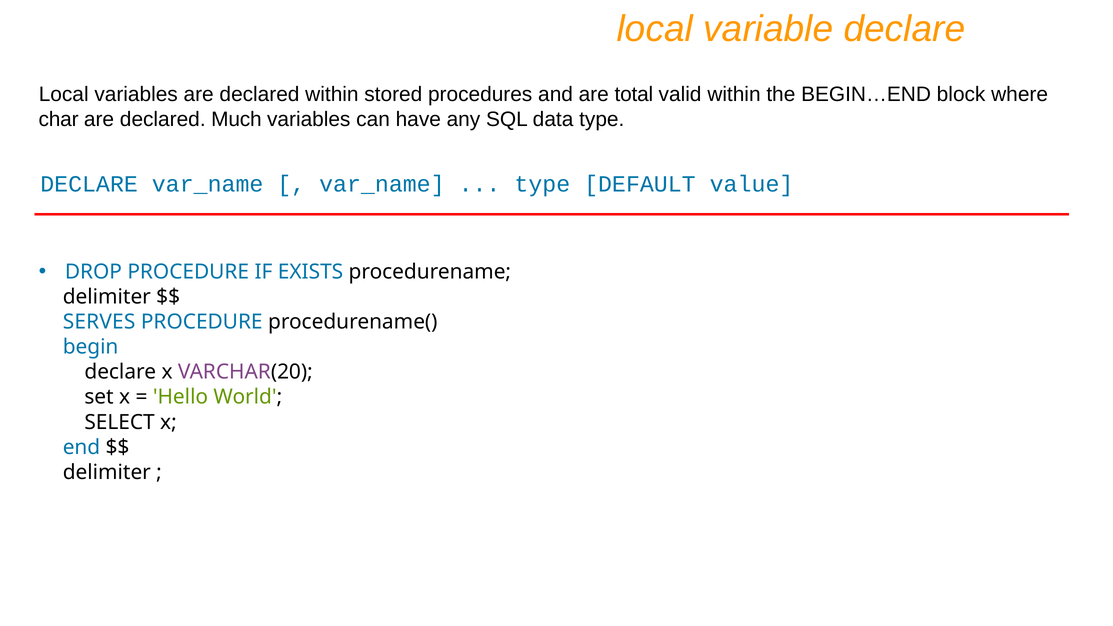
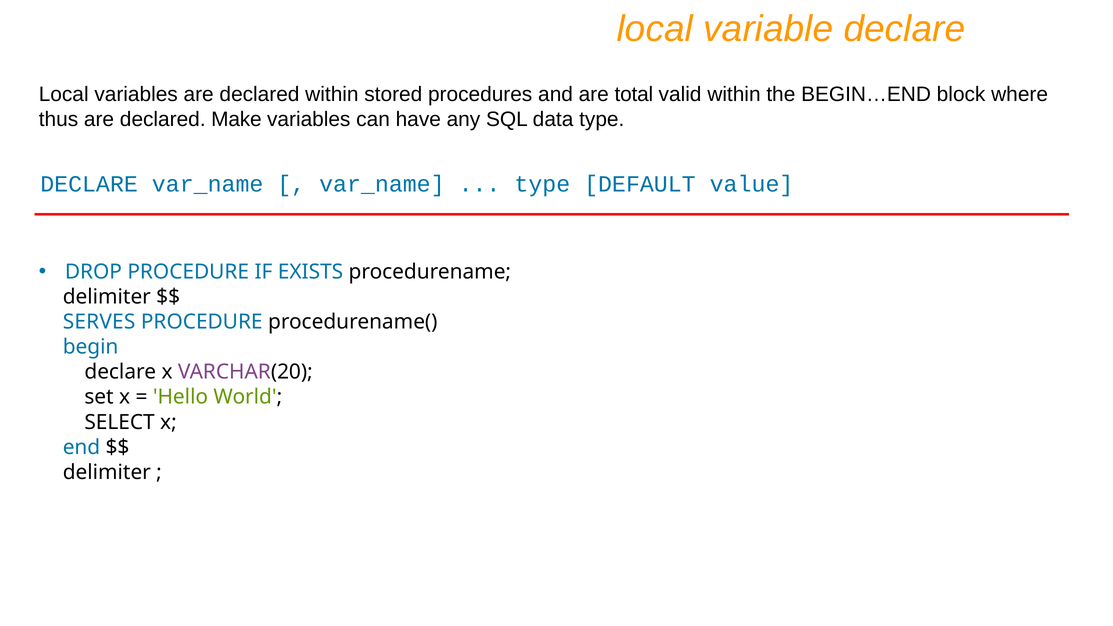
char: char -> thus (58, 120)
Much: Much -> Make (236, 120)
